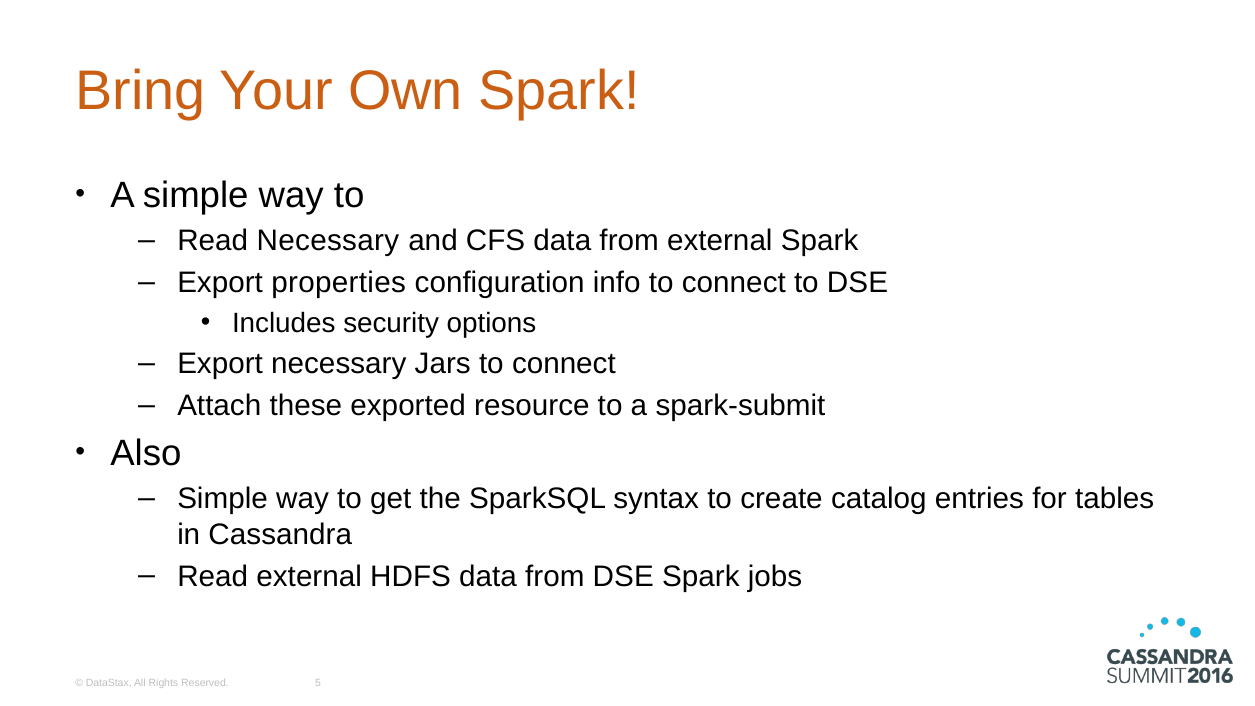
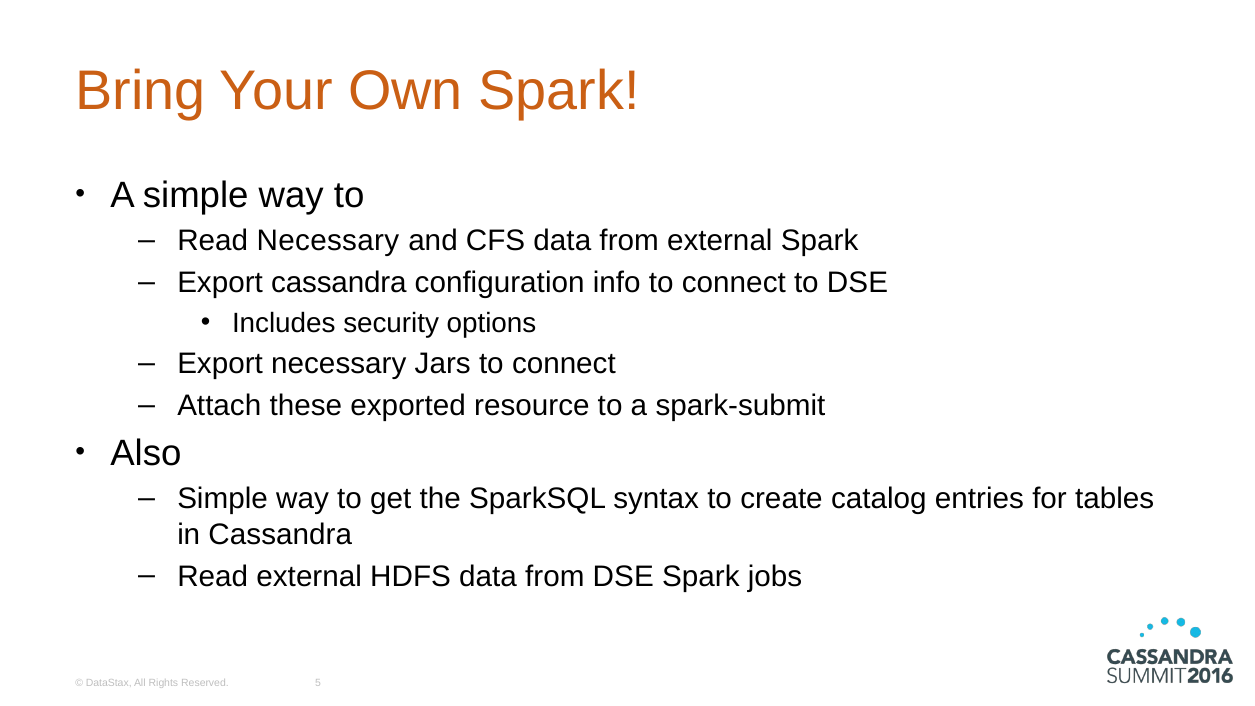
Export properties: properties -> cassandra (339, 283)
